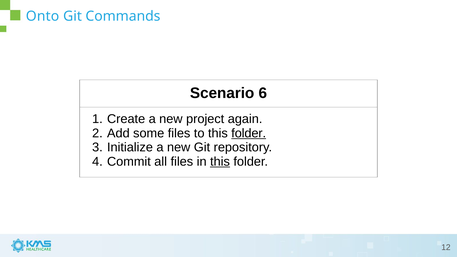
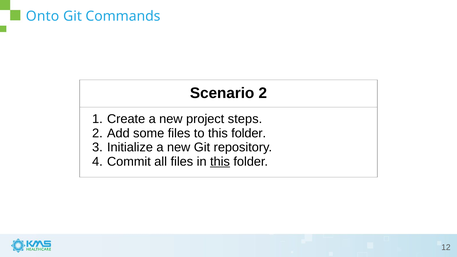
Scenario 6: 6 -> 2 (263, 93)
again: again -> steps (245, 119)
folder underline: present -> none (249, 133)
